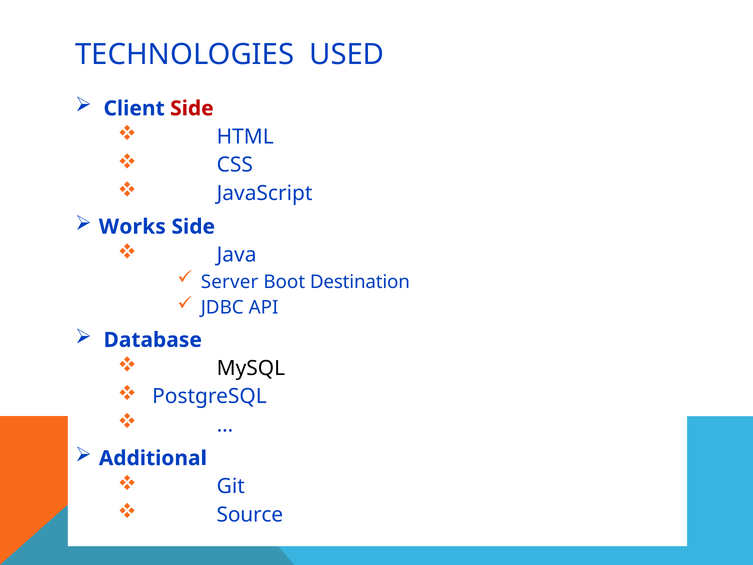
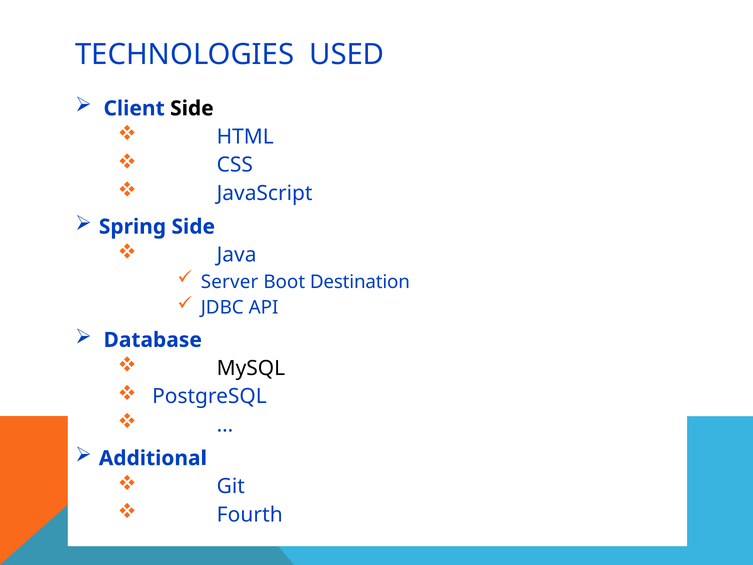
Side colour: red -> black (192, 108)
Works: Works -> Spring (132, 227)
Source: Source -> Fourth (250, 515)
